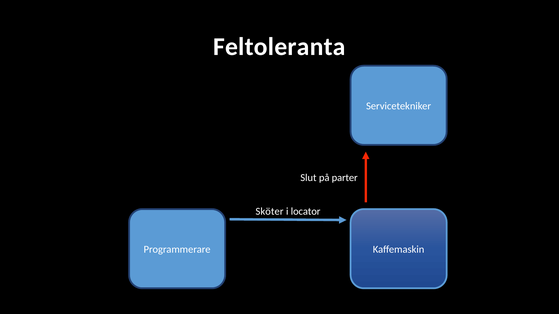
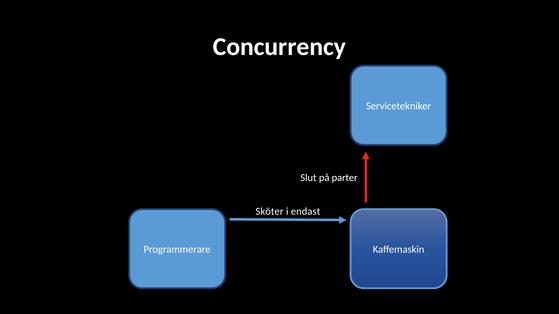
Feltoleranta: Feltoleranta -> Concurrency (279, 47)
locator: locator -> endast (306, 212)
